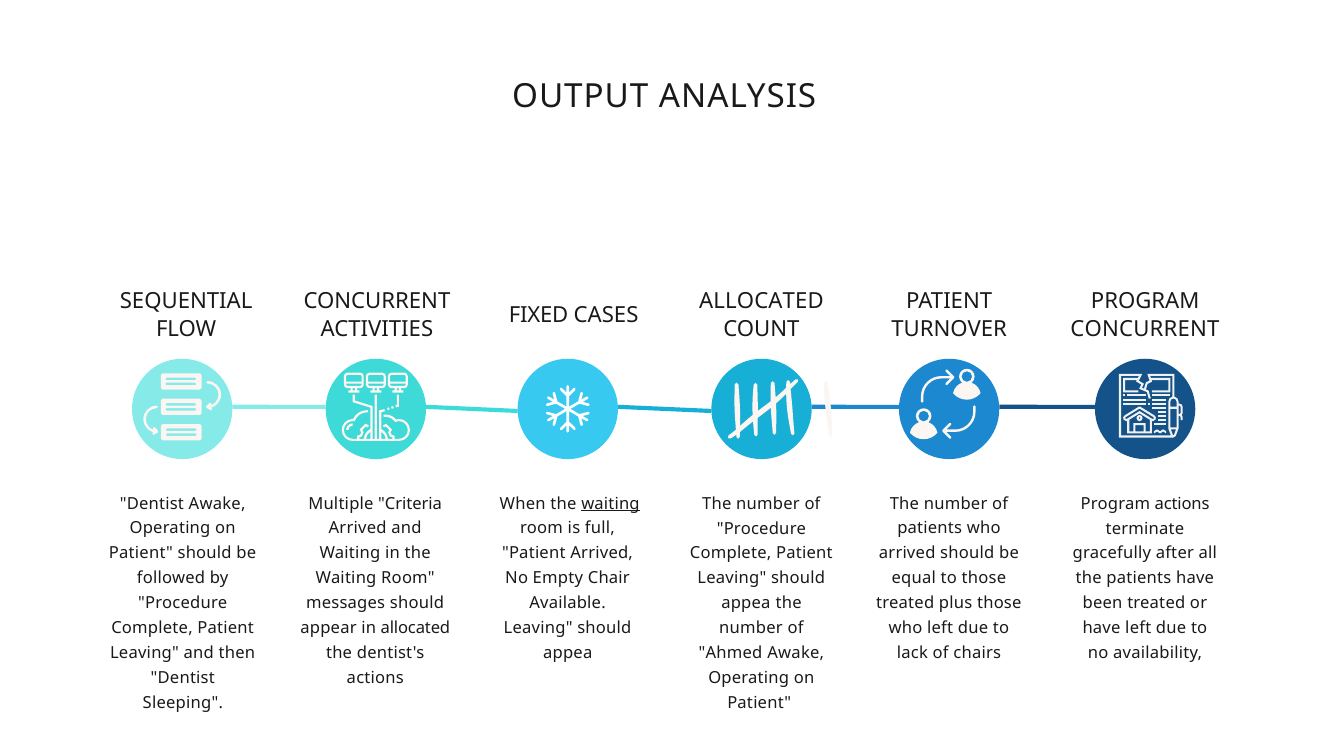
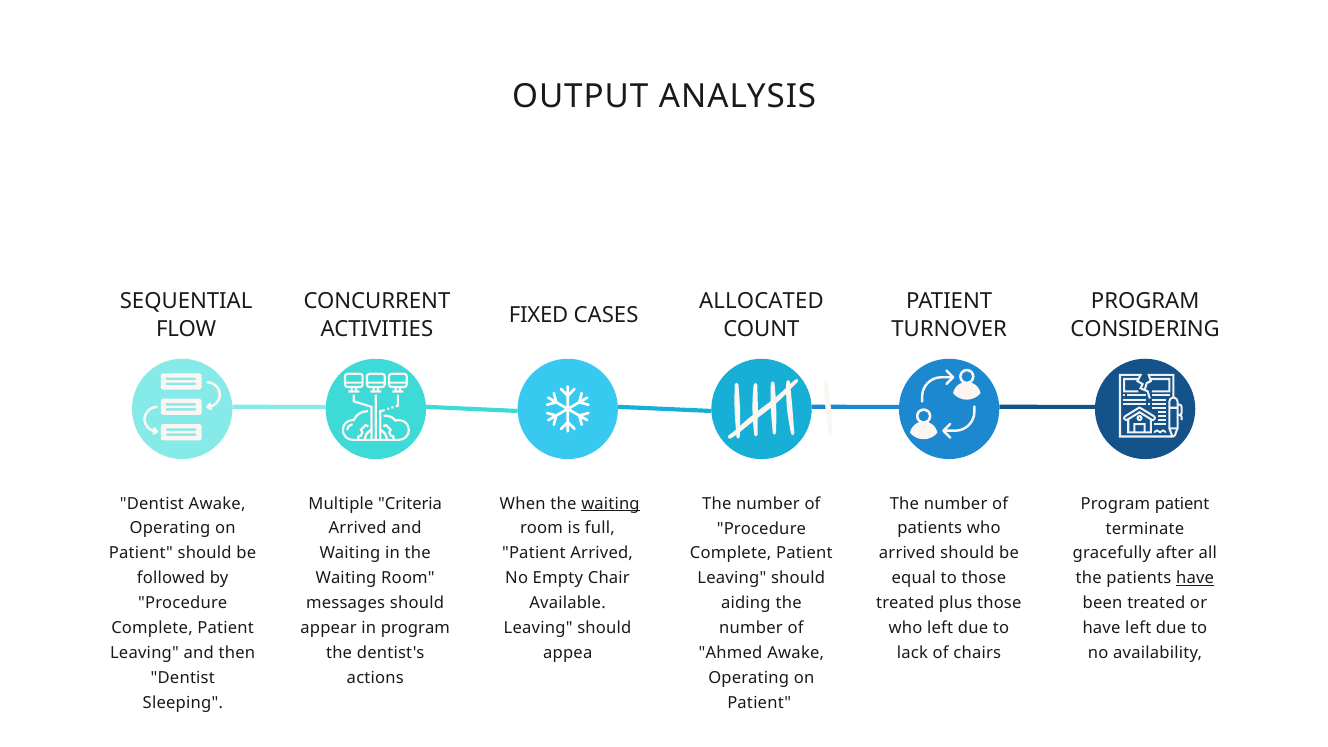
CONCURRENT: CONCURRENT -> CONSIDERING (1145, 330)
Program actions: actions -> patient (1182, 504)
have underline: none -> present (1195, 578)
appea: appea -> aiding (746, 603)
in allocated: allocated -> program (415, 628)
